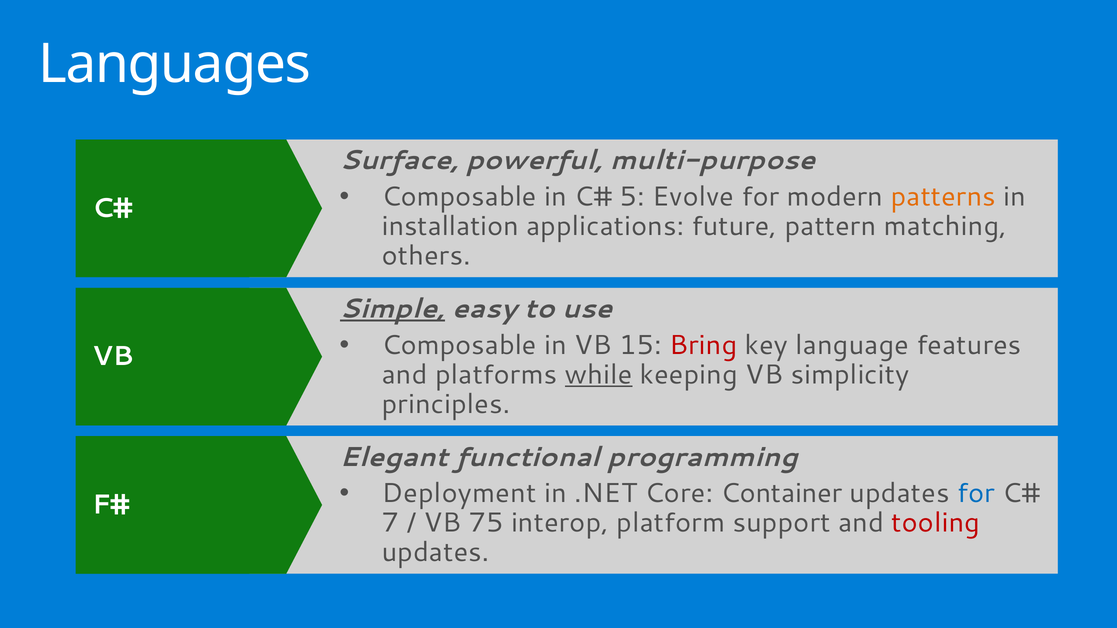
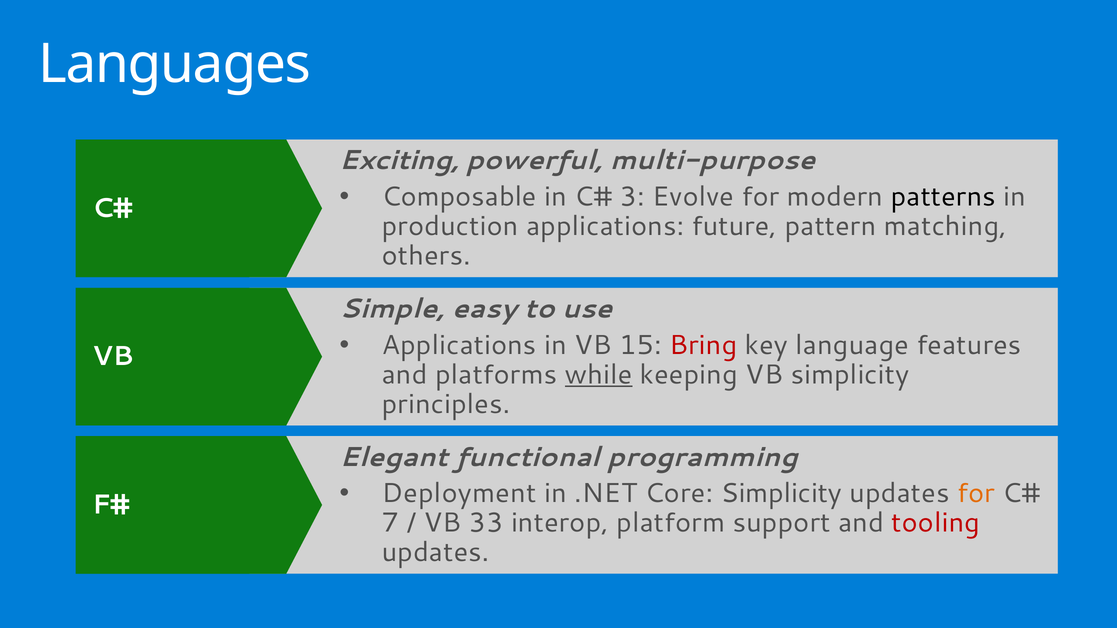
Surface: Surface -> Exciting (399, 161)
5: 5 -> 3 (632, 197)
patterns colour: orange -> black (943, 197)
installation: installation -> production (450, 227)
Simple underline: present -> none (392, 309)
Composable: Composable -> Applications (459, 345)
Core Container: Container -> Simplicity (781, 494)
for colour: blue -> orange (976, 494)
75: 75 -> 33 (486, 523)
